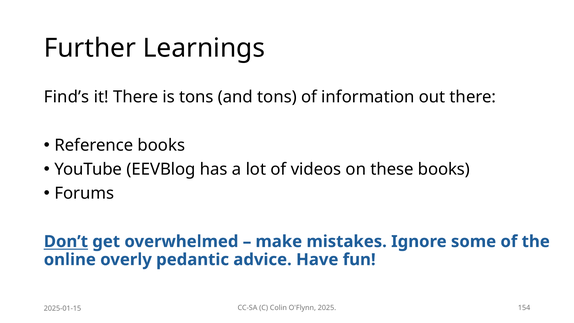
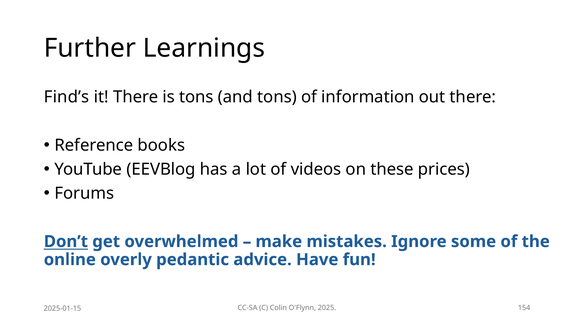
these books: books -> prices (444, 169)
